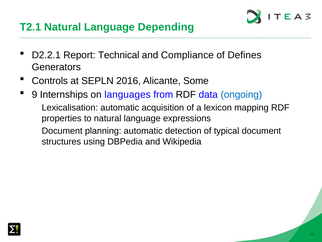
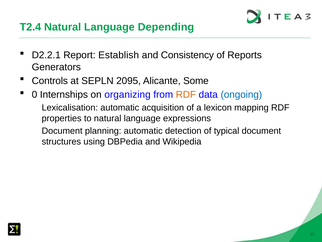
T2.1: T2.1 -> T2.4 (30, 27)
Technical: Technical -> Establish (119, 55)
Compliance: Compliance -> Consistency (187, 55)
Defines: Defines -> Reports (245, 55)
2016: 2016 -> 2095 (129, 81)
9: 9 -> 0 (35, 94)
languages: languages -> organizing (128, 94)
RDF colour: black -> orange (186, 94)
